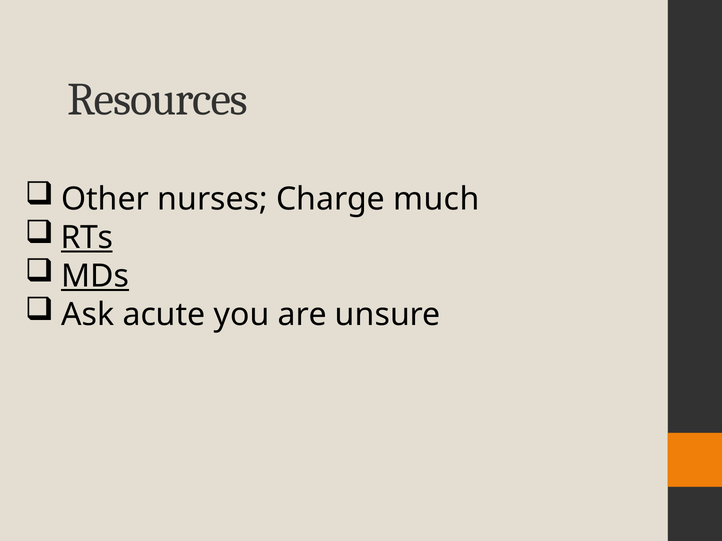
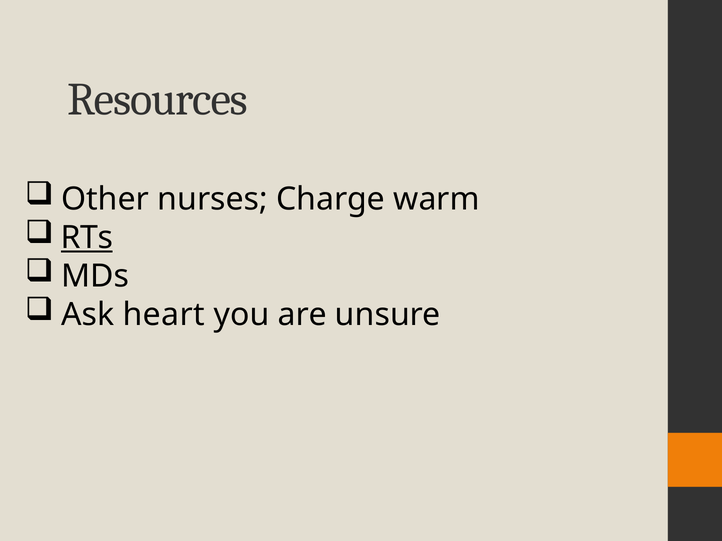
much: much -> warm (437, 200)
MDs underline: present -> none (95, 277)
acute: acute -> heart (164, 315)
